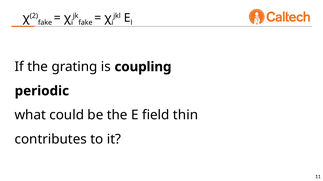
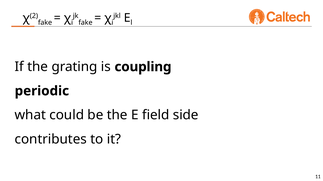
thin: thin -> side (186, 115)
